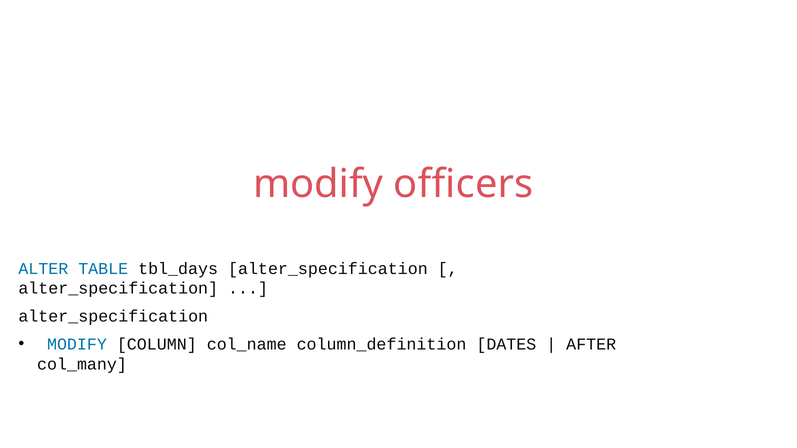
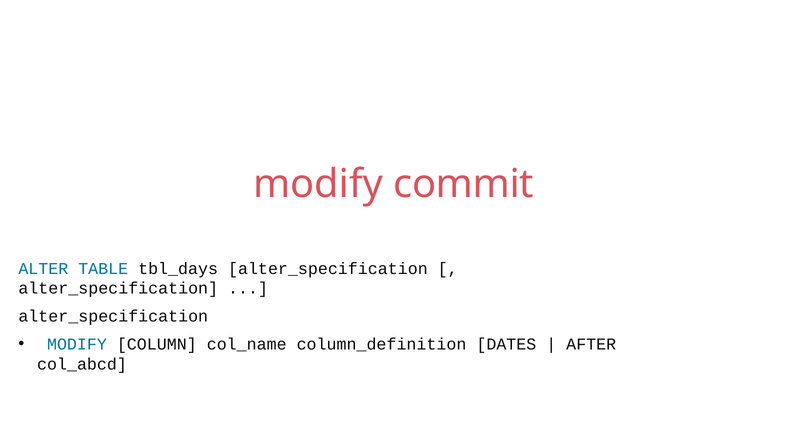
officers: officers -> commit (464, 184)
col_many: col_many -> col_abcd (82, 364)
